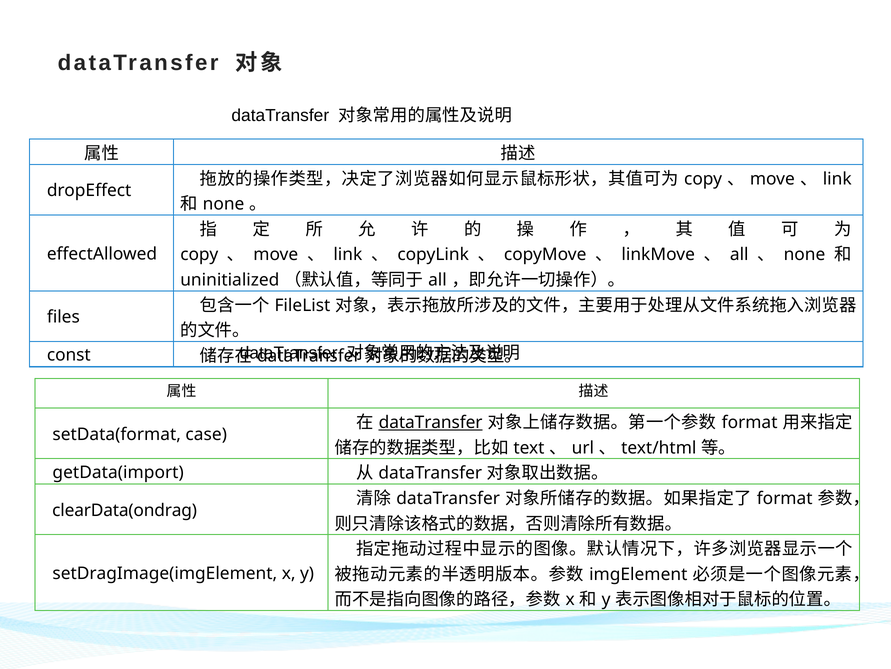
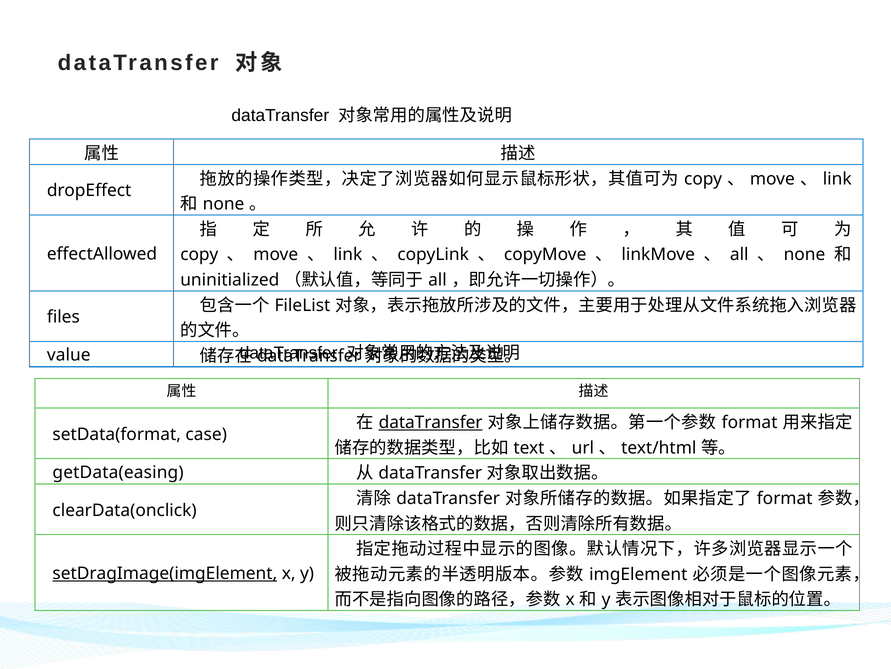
const: const -> value (69, 355)
getData(import: getData(import -> getData(easing (118, 472)
clearData(ondrag: clearData(ondrag -> clearData(onclick (125, 510)
setDragImage(imgElement underline: none -> present (165, 573)
